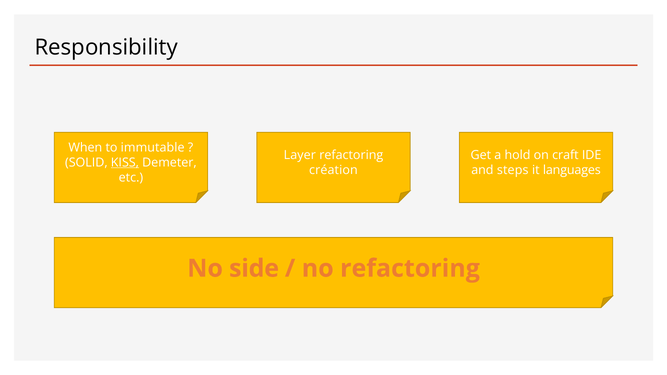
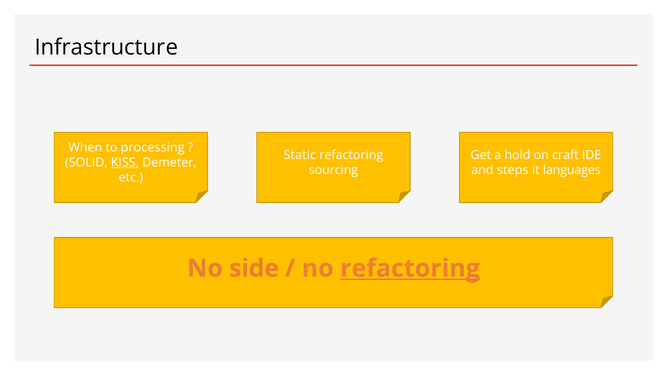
Responsibility: Responsibility -> Infrastructure (106, 48)
immutable: immutable -> processing (153, 148)
Layer: Layer -> Static (300, 155)
création: création -> sourcing (333, 170)
refactoring underline: none -> present (410, 269)
